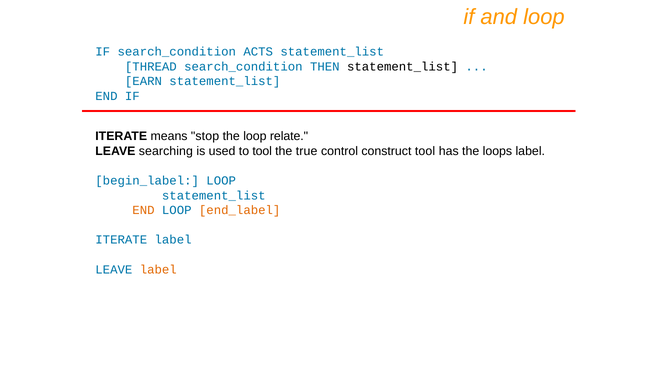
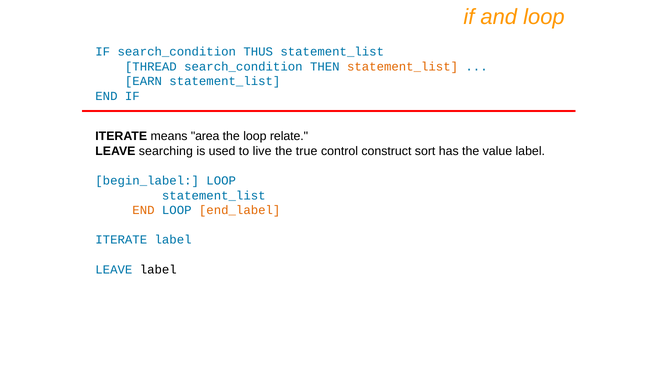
ACTS: ACTS -> THUS (258, 52)
statement_list colour: black -> orange (403, 67)
stop: stop -> area (205, 136)
to tool: tool -> live (262, 151)
construct tool: tool -> sort (425, 151)
loops: loops -> value (497, 151)
label colour: orange -> black (158, 270)
